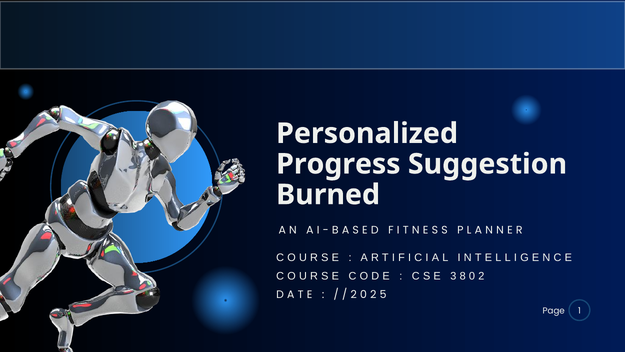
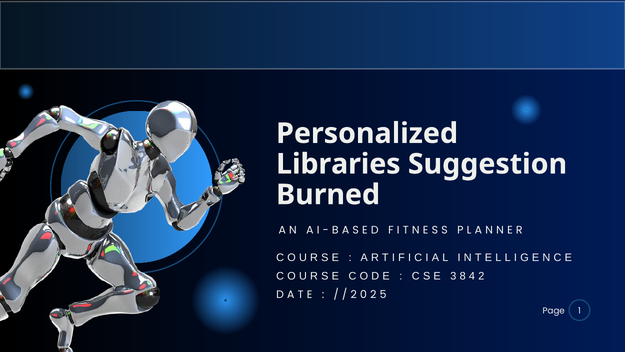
Progress: Progress -> Libraries (338, 164)
0: 0 -> 4 (472, 276)
